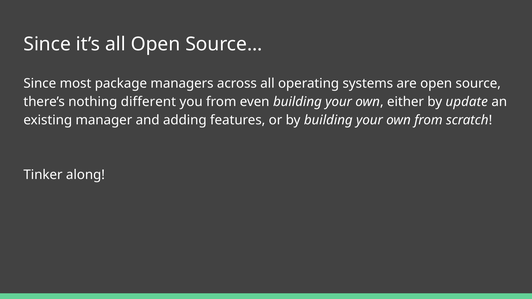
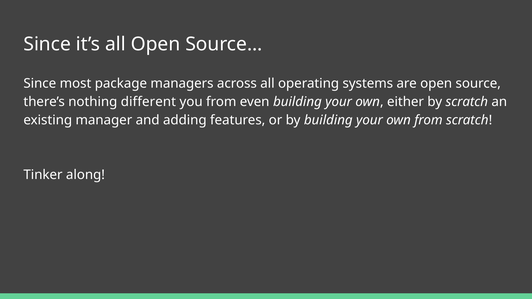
by update: update -> scratch (467, 102)
